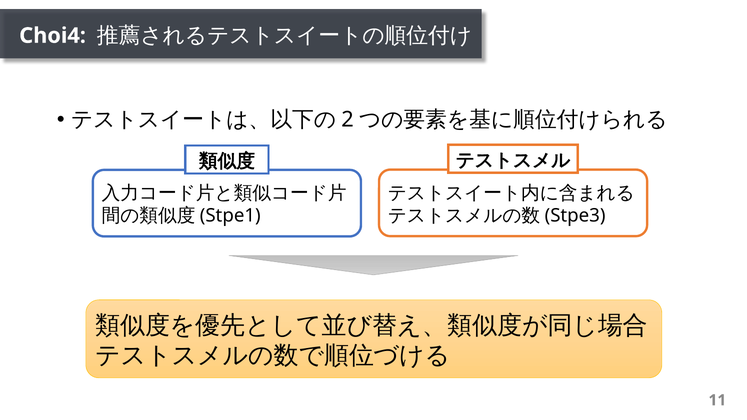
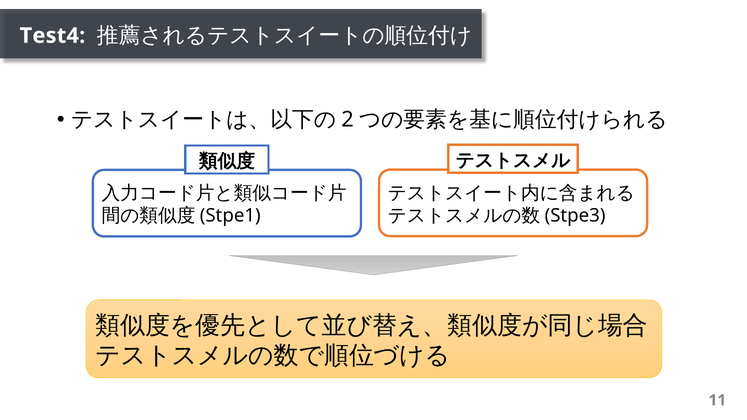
Choi4: Choi4 -> Test4 (52, 36)
